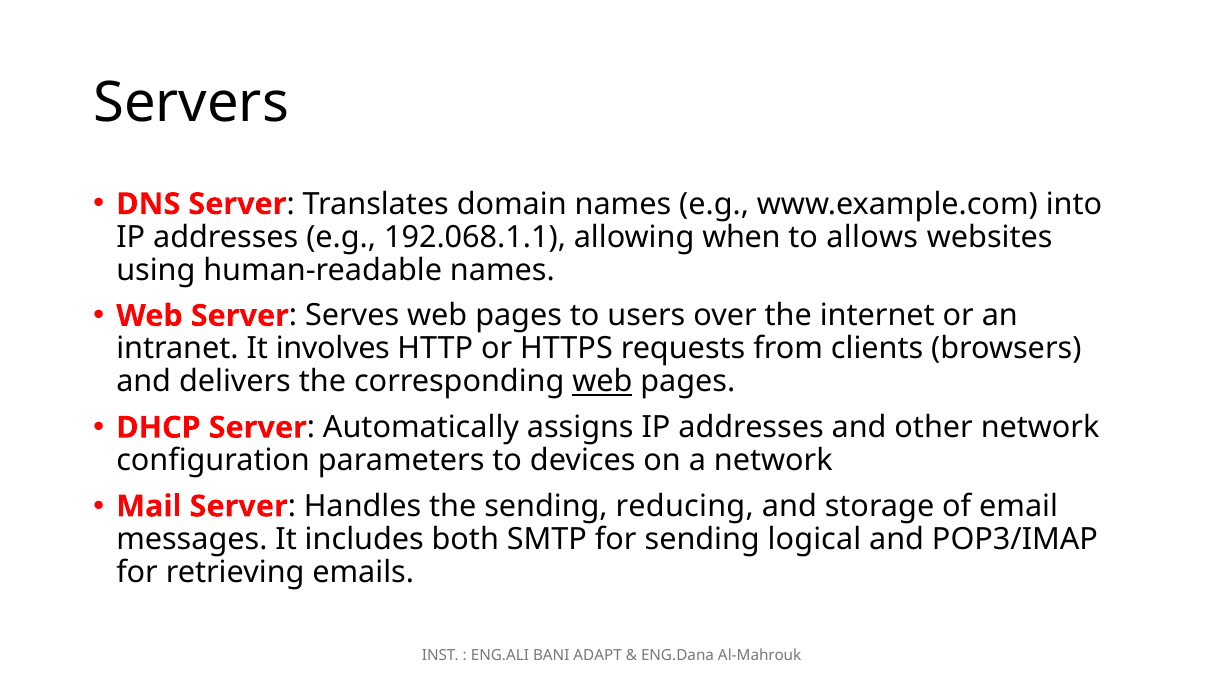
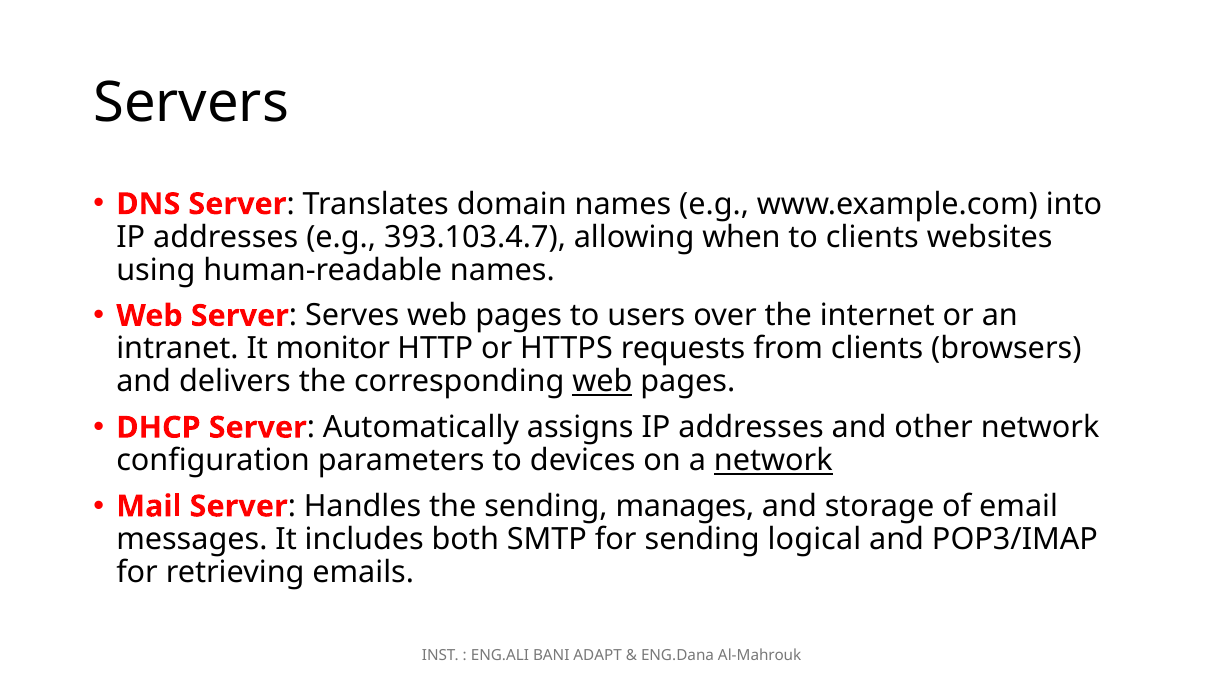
192.068.1.1: 192.068.1.1 -> 393.103.4.7 (475, 237)
to allows: allows -> clients (872, 237)
involves: involves -> monitor (333, 349)
network underline: none -> present (773, 461)
reducing: reducing -> manages (685, 507)
